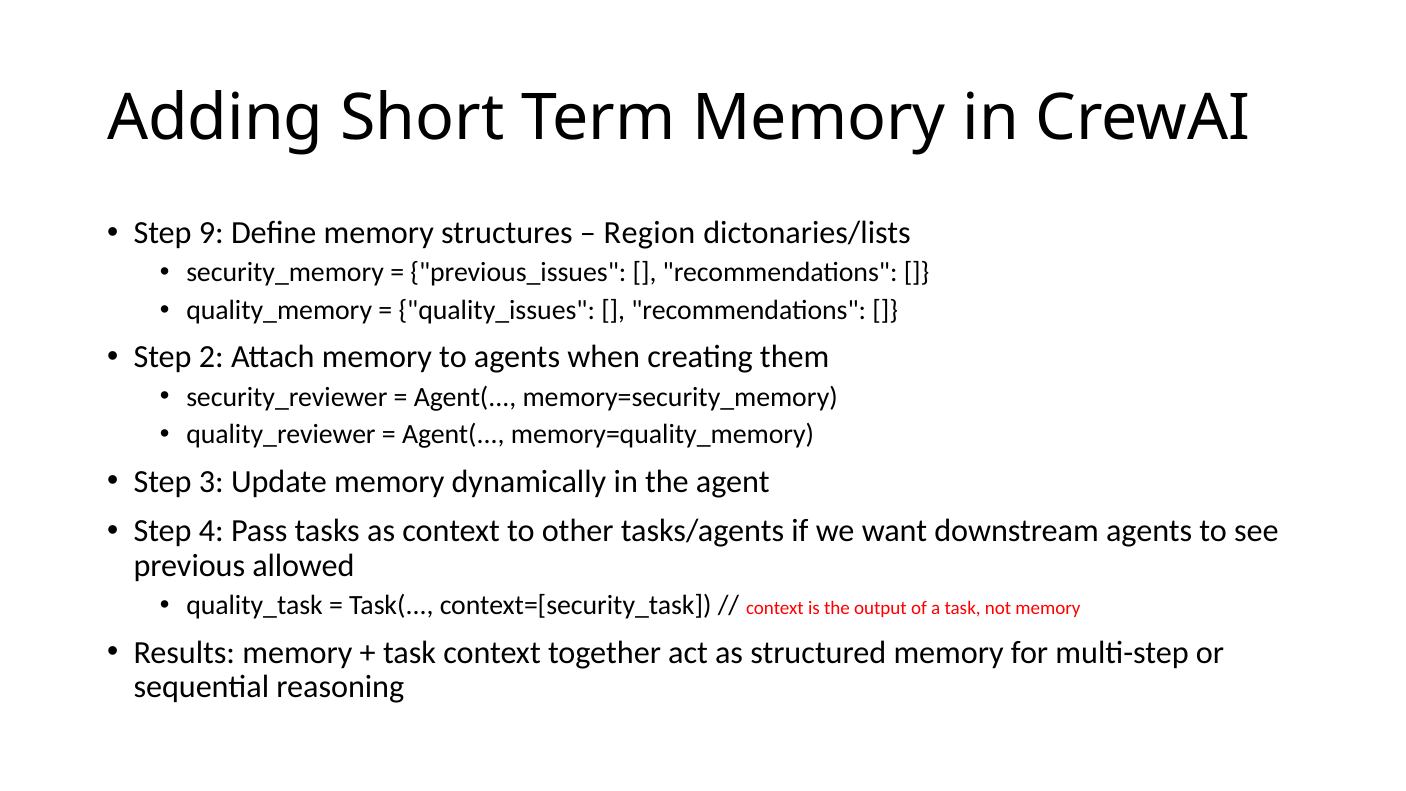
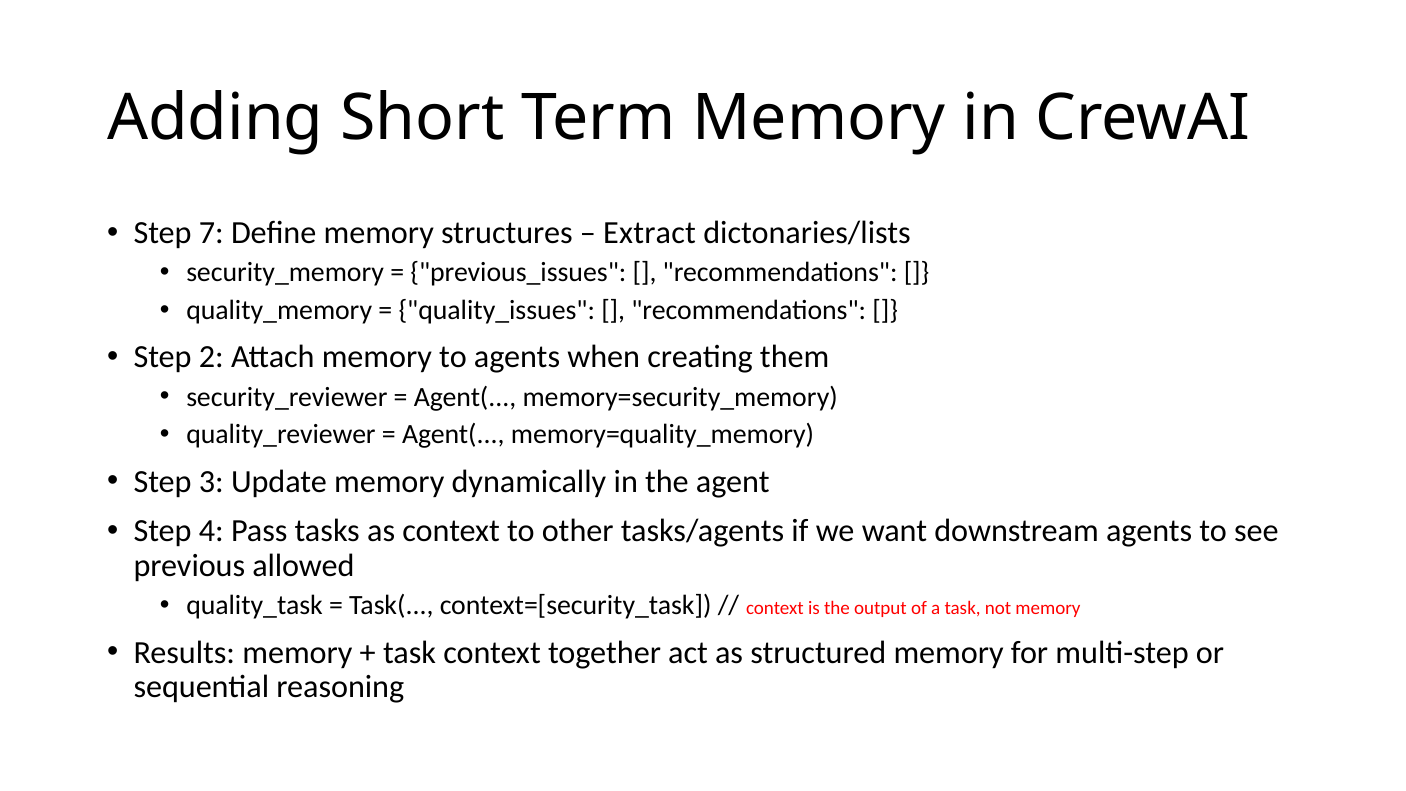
9: 9 -> 7 (211, 233)
Region: Region -> Extract (650, 233)
